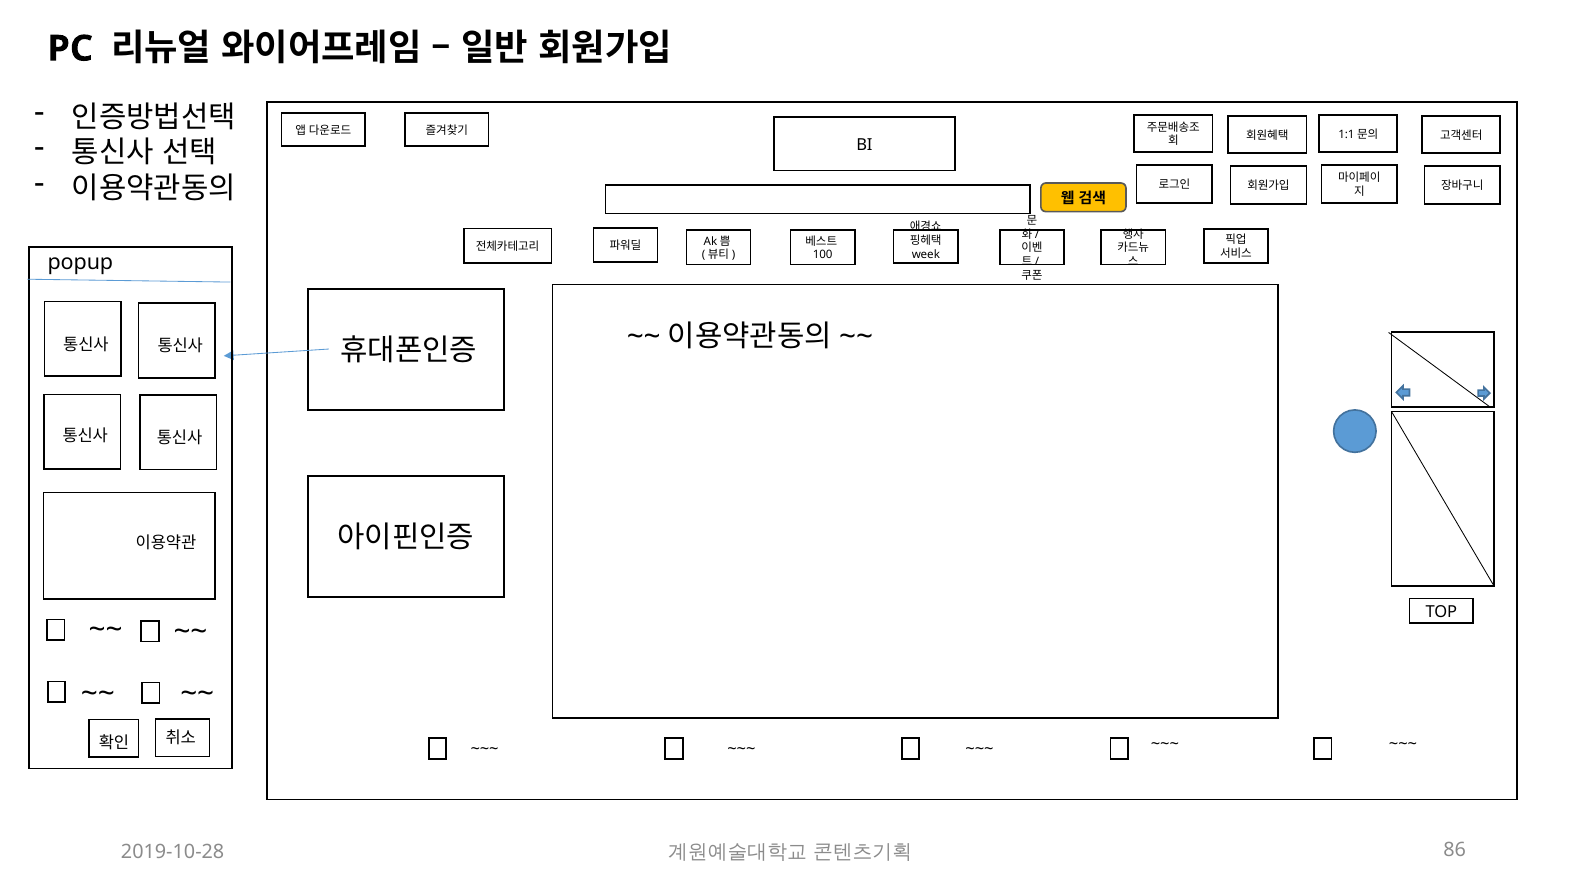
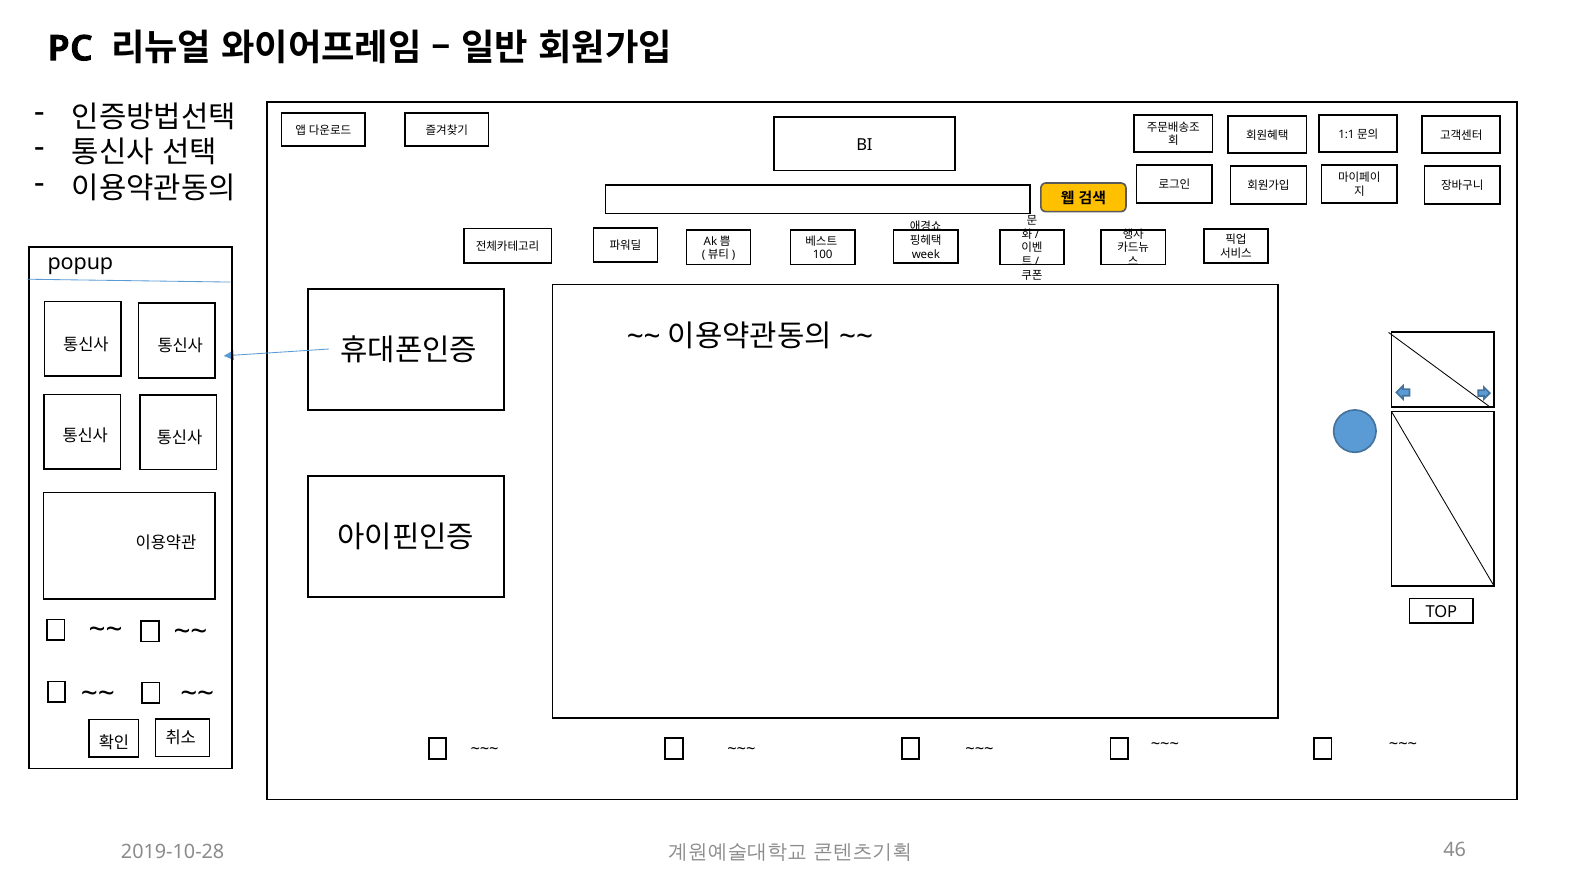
86: 86 -> 46 (1455, 851)
